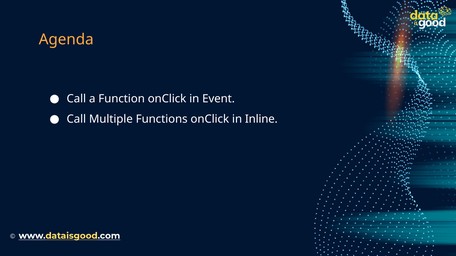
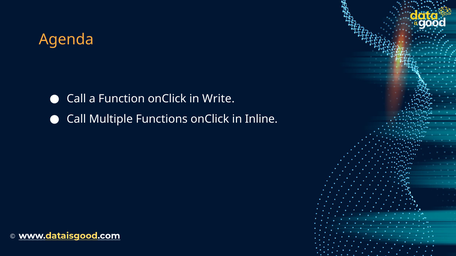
Event: Event -> Write (218, 99)
